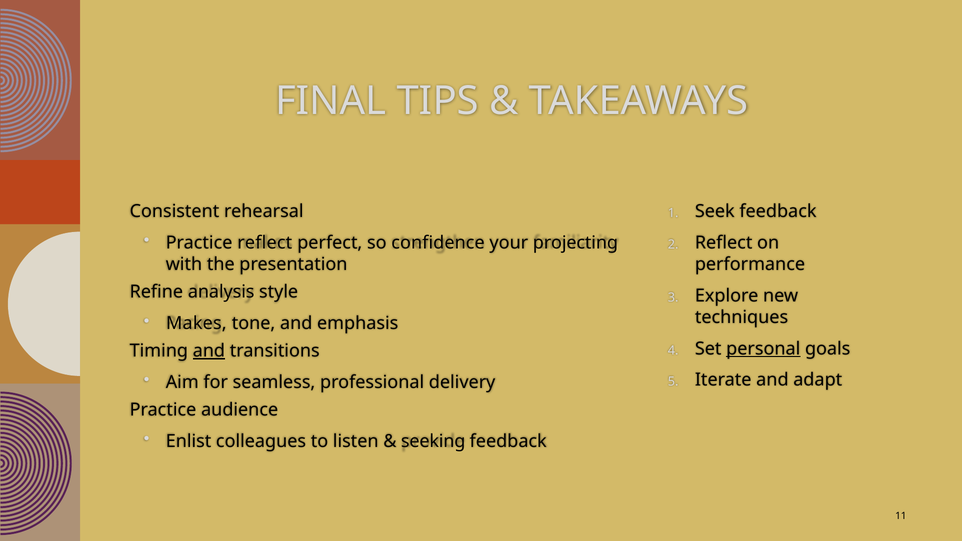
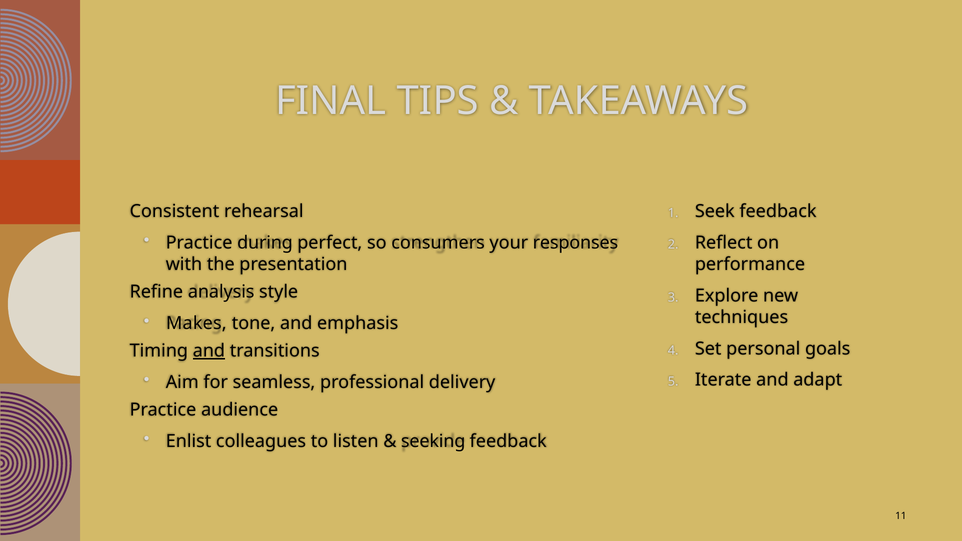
Practice reflect: reflect -> during (265, 243)
confidence: confidence -> consumers (438, 243)
projecting: projecting -> responses (575, 243)
personal underline: present -> none (763, 349)
